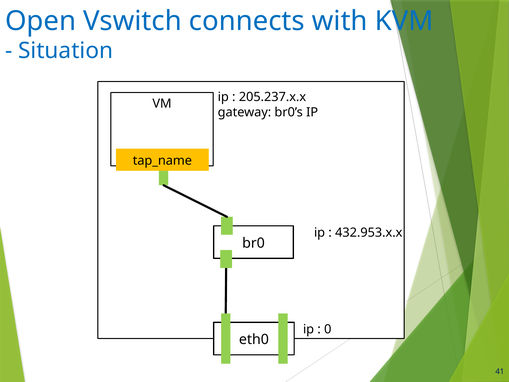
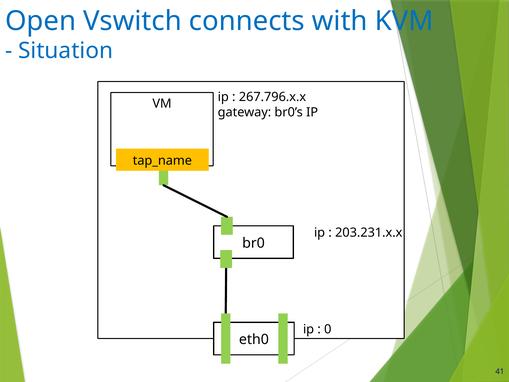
205.237.x.x: 205.237.x.x -> 267.796.x.x (272, 97)
432.953.x.x: 432.953.x.x -> 203.231.x.x (369, 233)
